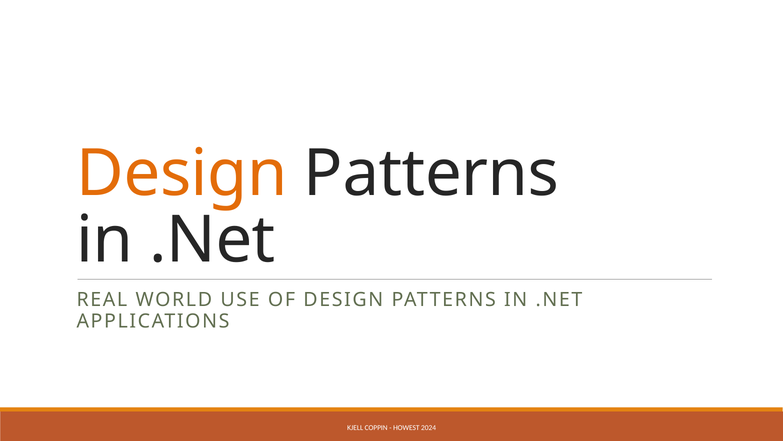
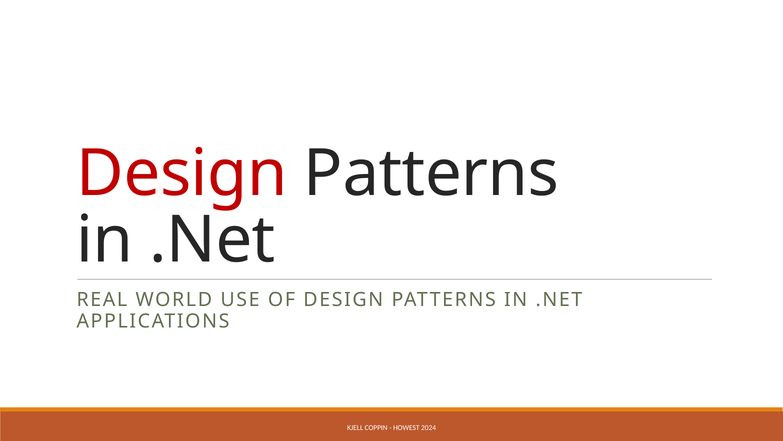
Design colour: orange -> red (182, 173)
